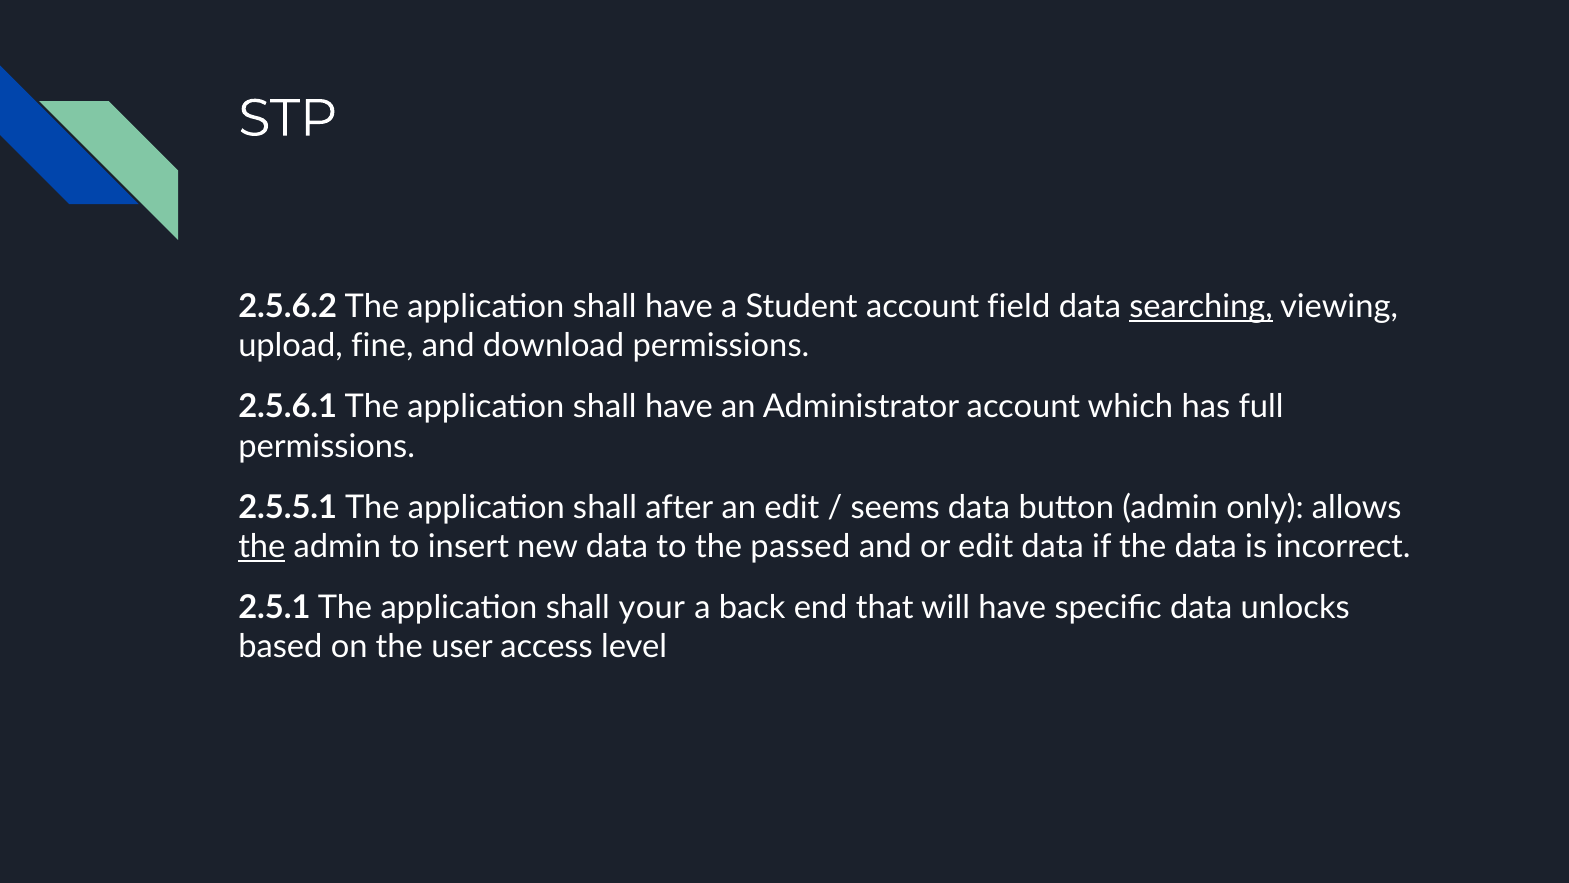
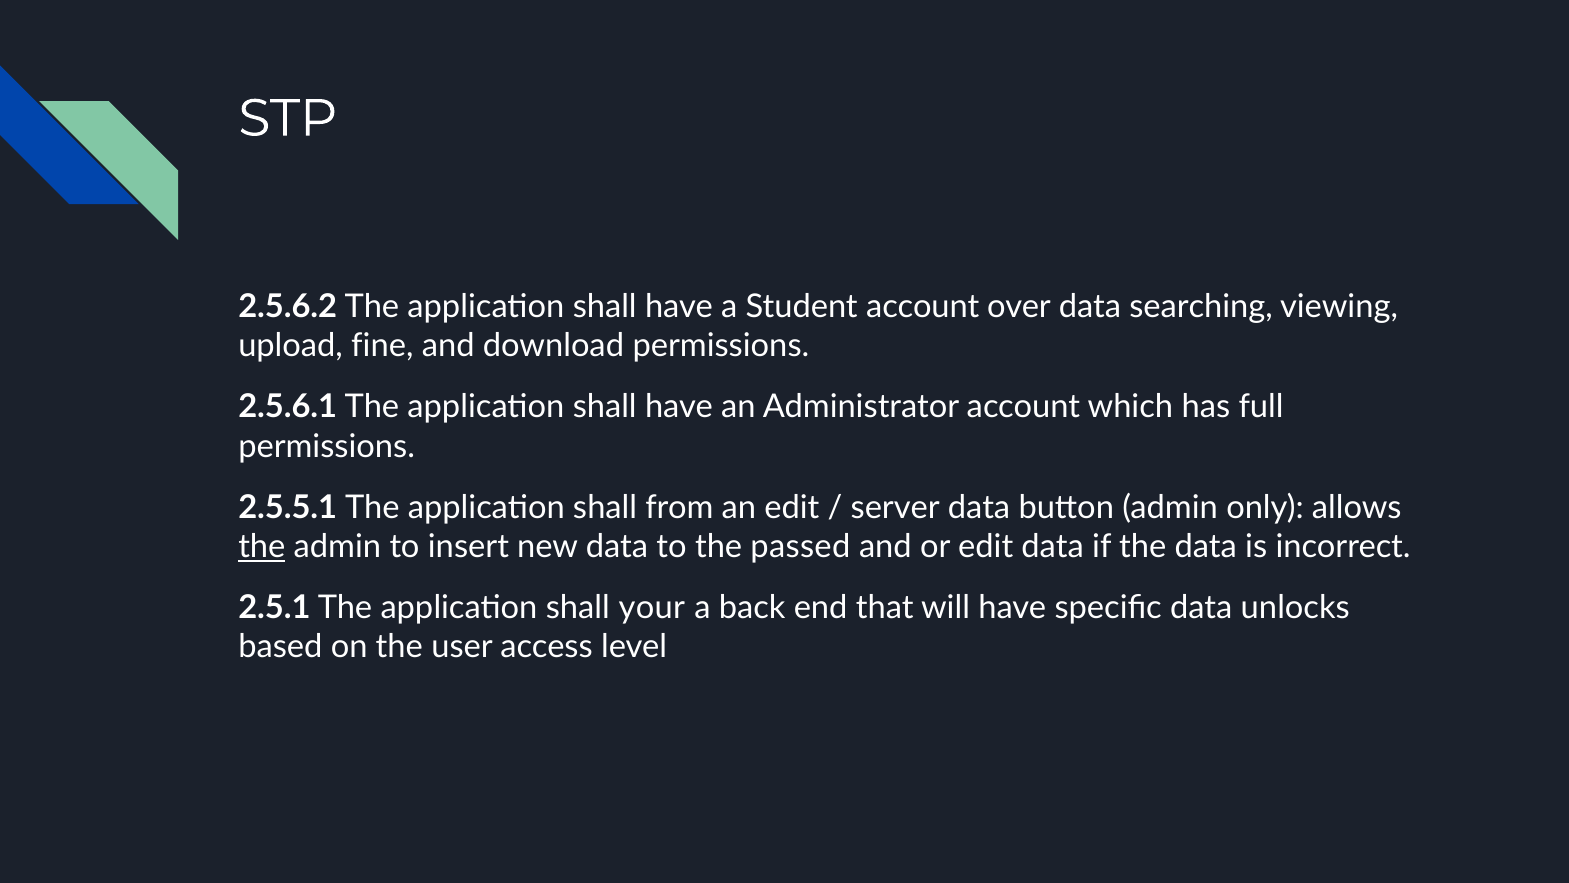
field: field -> over (1019, 307)
searching underline: present -> none (1201, 307)
after: after -> from (679, 507)
seems: seems -> server (895, 507)
